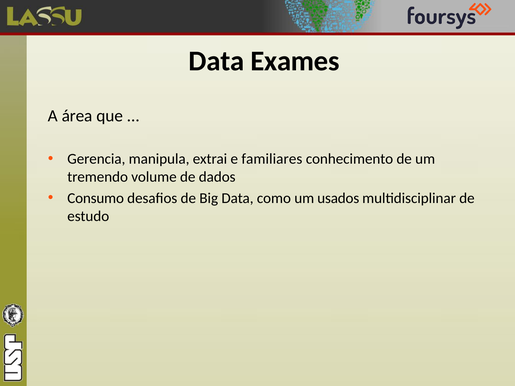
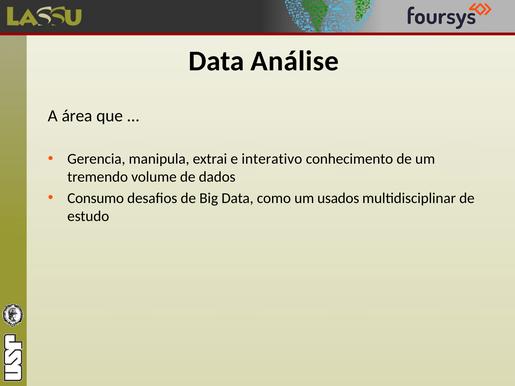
Exames: Exames -> Análise (295, 61)
familiares: familiares -> interativo (272, 159)
